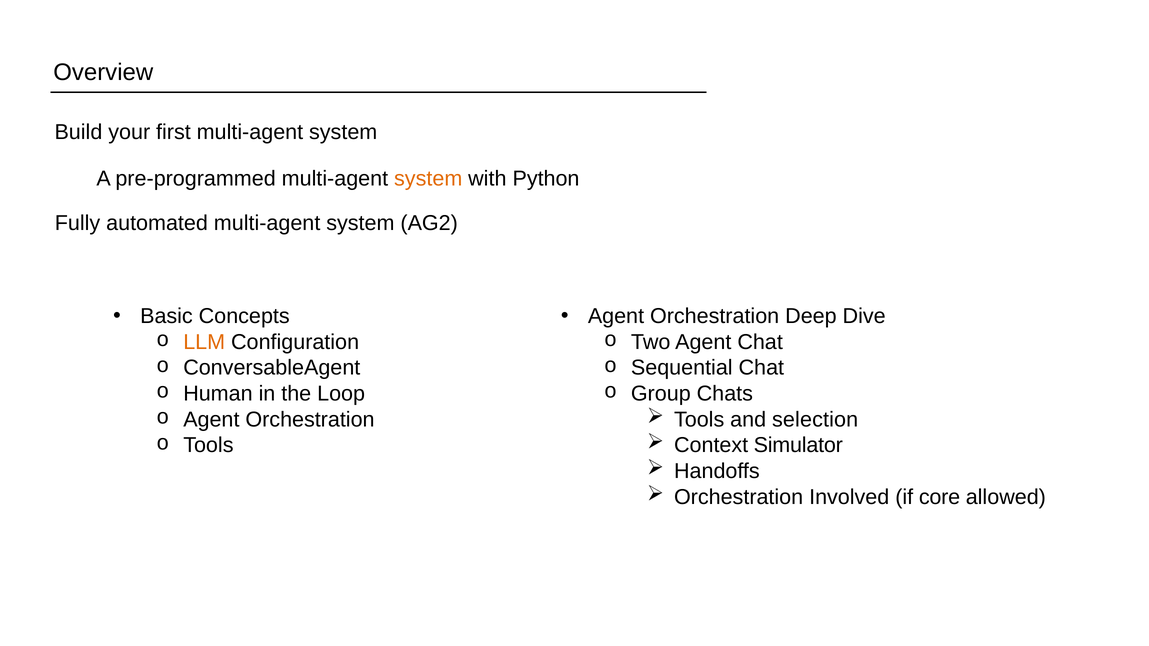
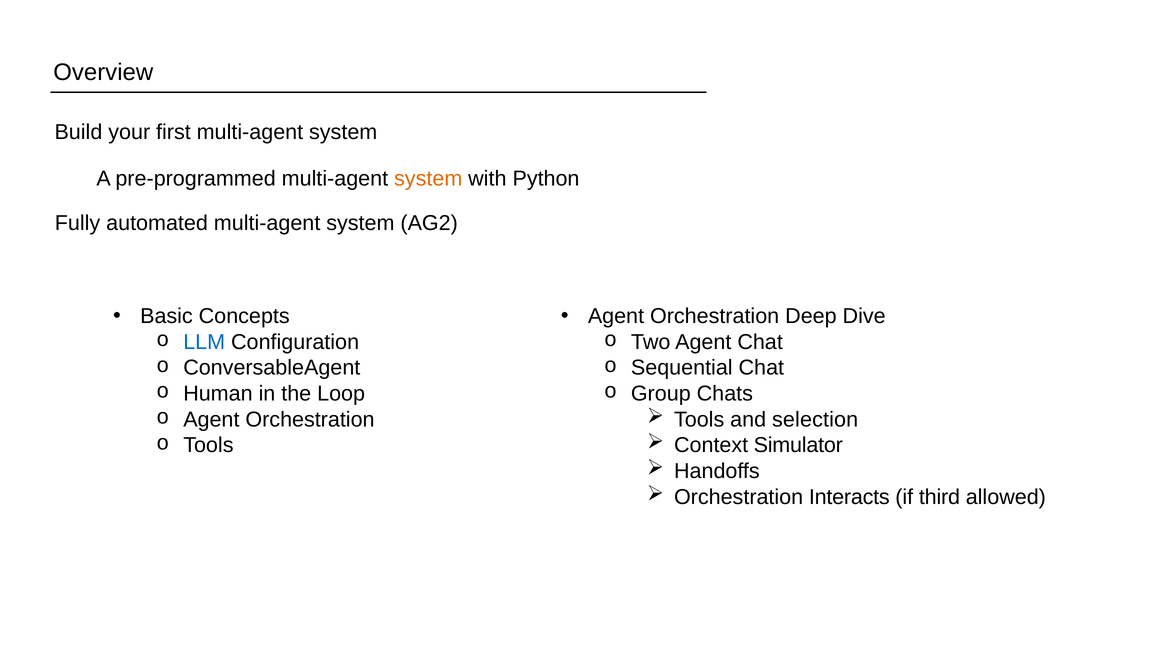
LLM colour: orange -> blue (204, 342)
Involved: Involved -> Interacts (849, 497)
core: core -> third (940, 497)
